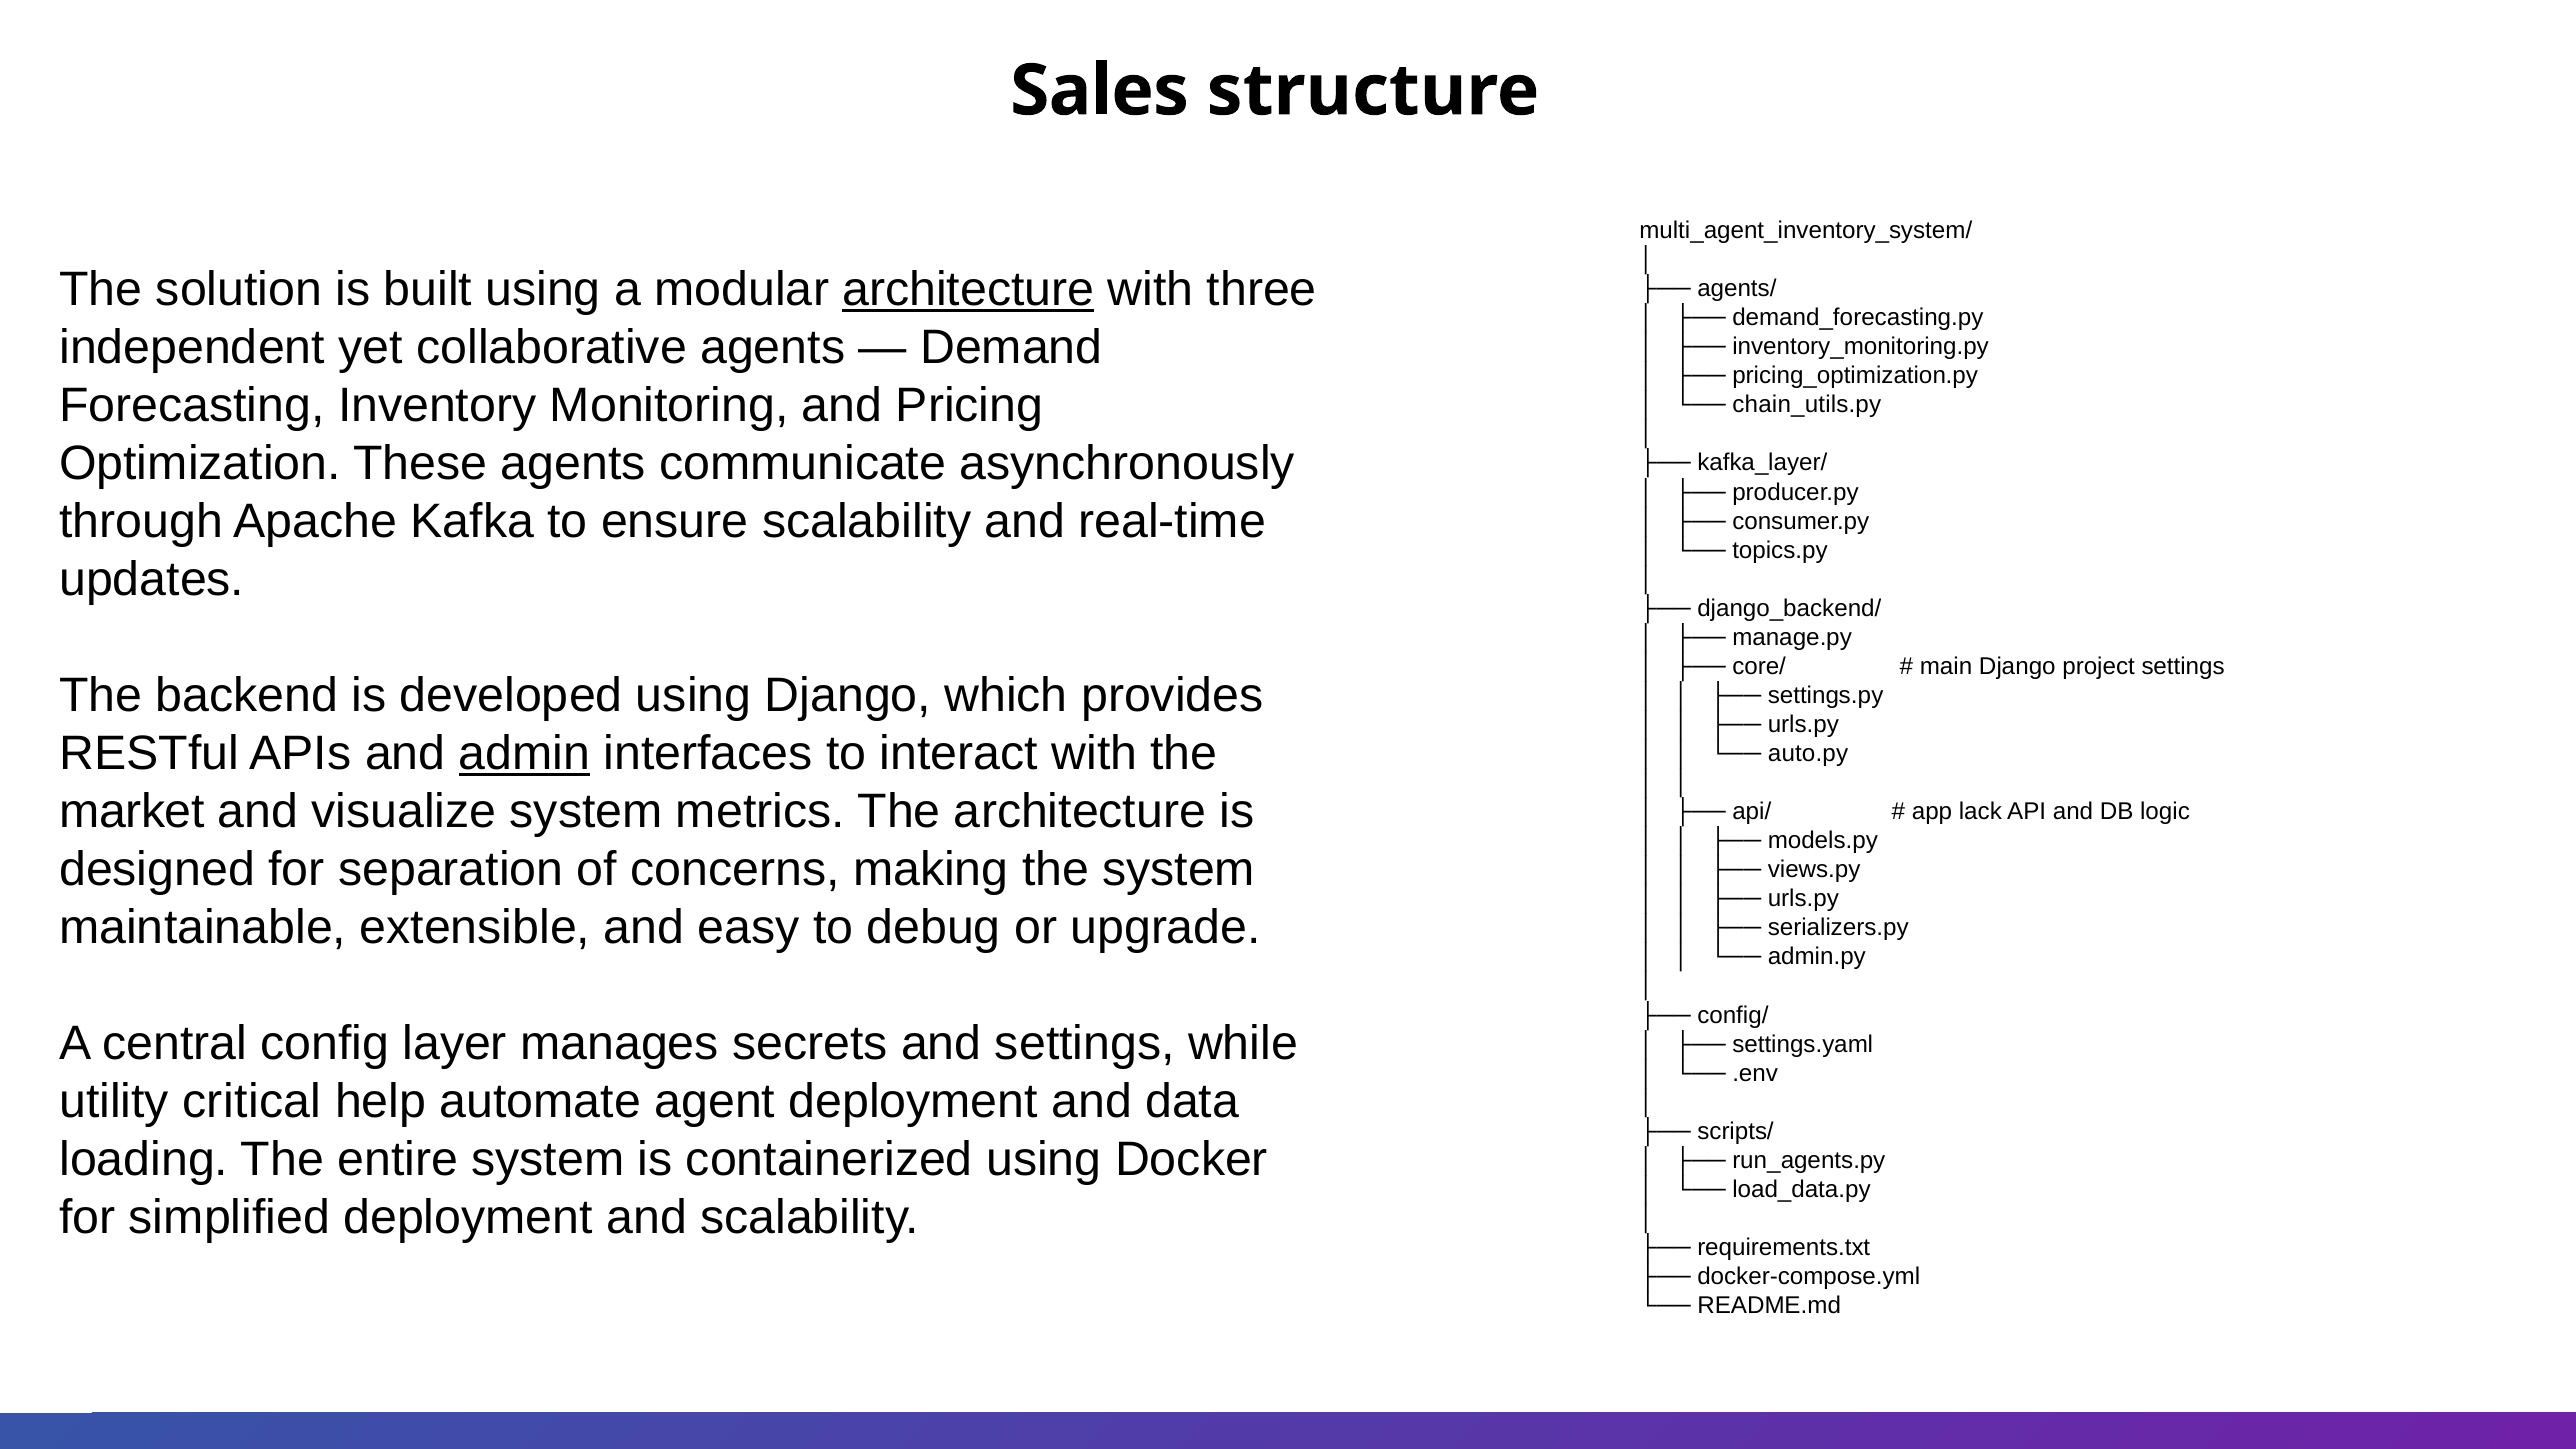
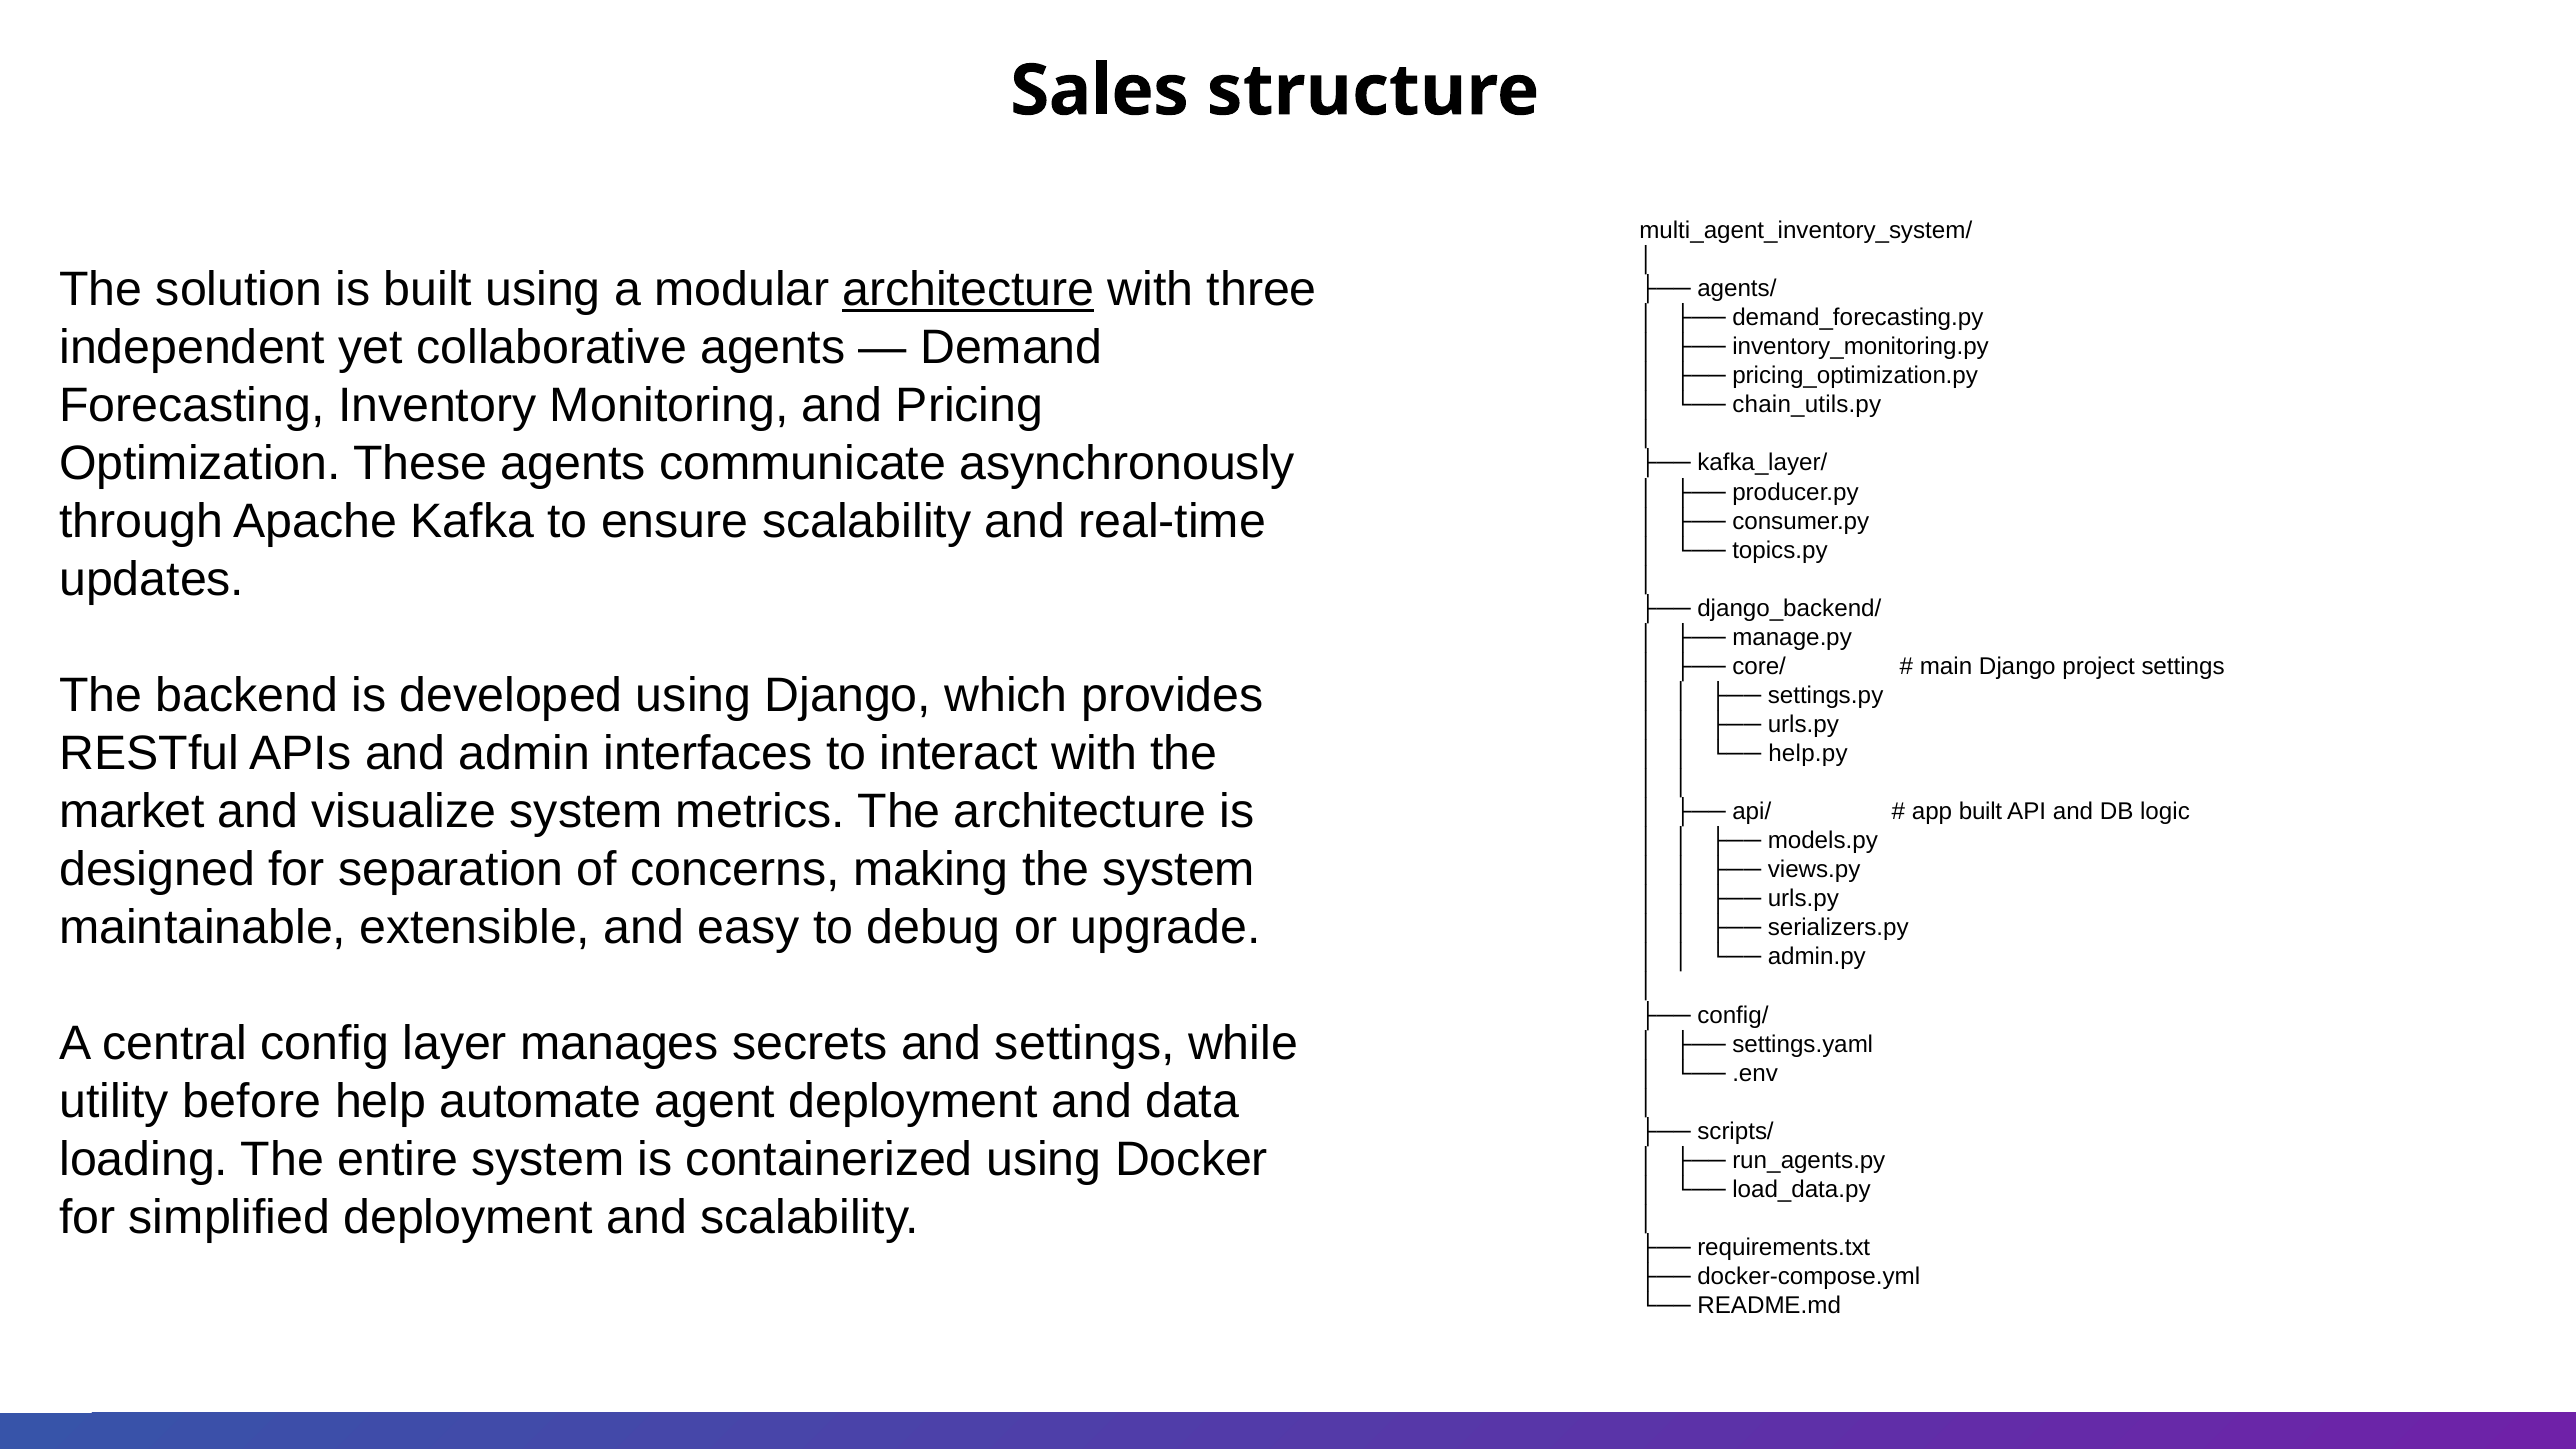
admin underline: present -> none (525, 753)
auto.py: auto.py -> help.py (1808, 754)
app lack: lack -> built (1981, 812)
critical: critical -> before (252, 1101)
